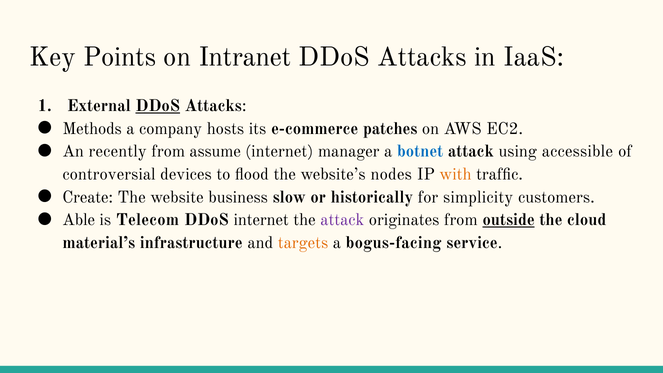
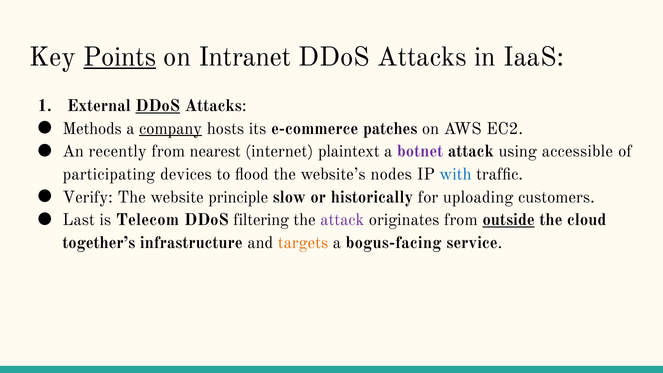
Points underline: none -> present (120, 57)
company underline: none -> present (171, 129)
assume: assume -> nearest (215, 151)
manager: manager -> plaintext (349, 151)
botnet colour: blue -> purple (420, 151)
controversial: controversial -> participating (109, 174)
with colour: orange -> blue (455, 174)
Create: Create -> Verify (88, 197)
business: business -> principle (238, 197)
simplicity: simplicity -> uploading (478, 197)
Able: Able -> Last (79, 220)
DDoS internet: internet -> filtering (261, 220)
material’s: material’s -> together’s (99, 243)
